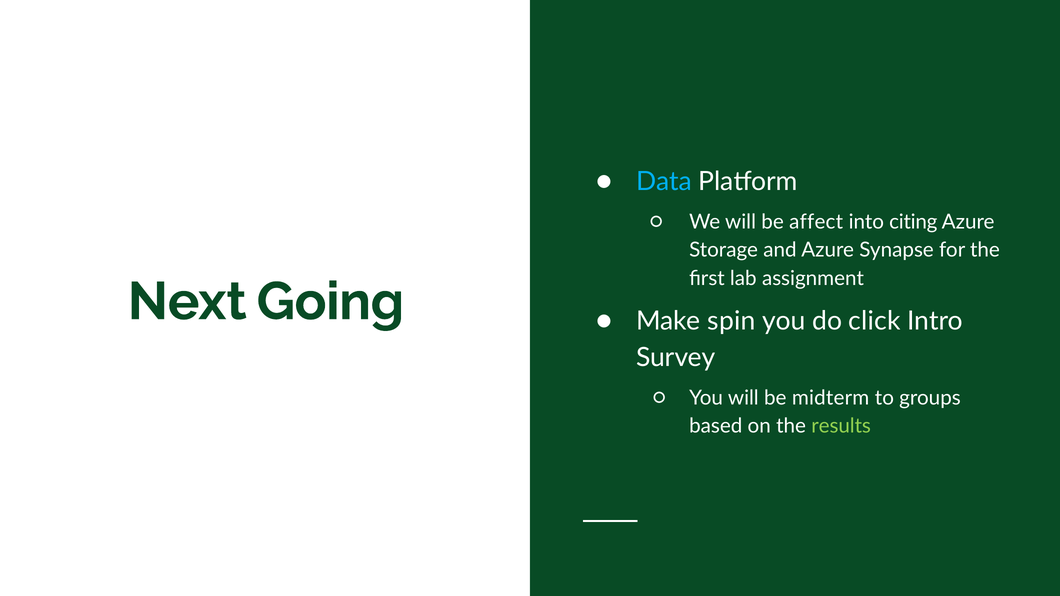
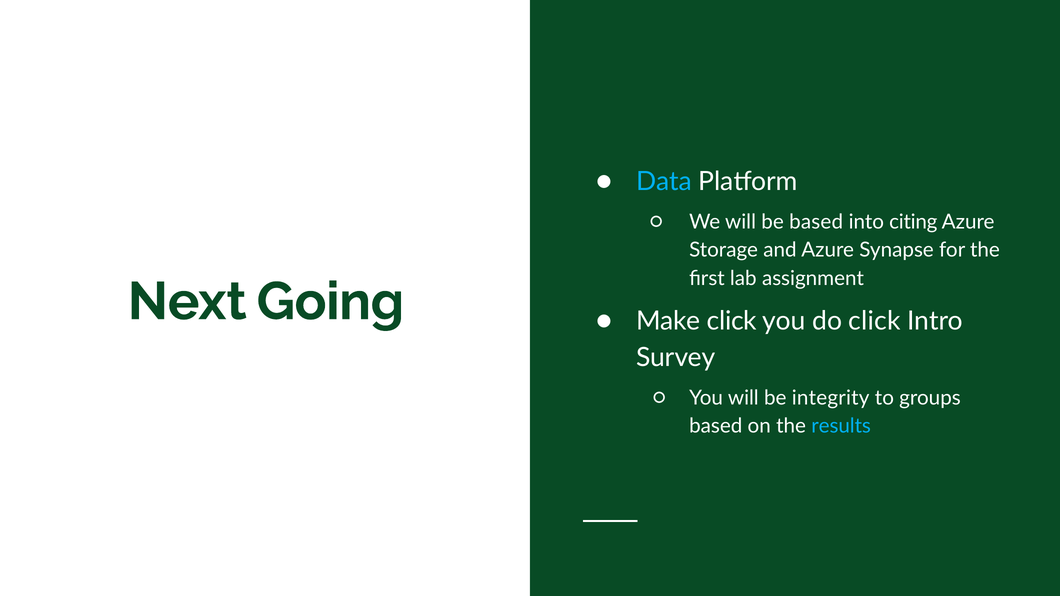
be affect: affect -> based (816, 222)
Make spin: spin -> click (732, 321)
midterm: midterm -> integrity (831, 398)
results colour: light green -> light blue (841, 426)
